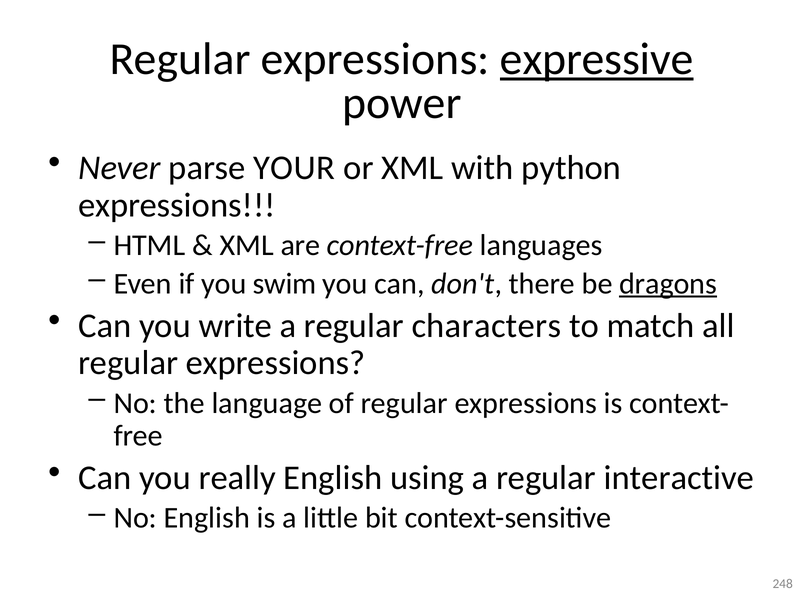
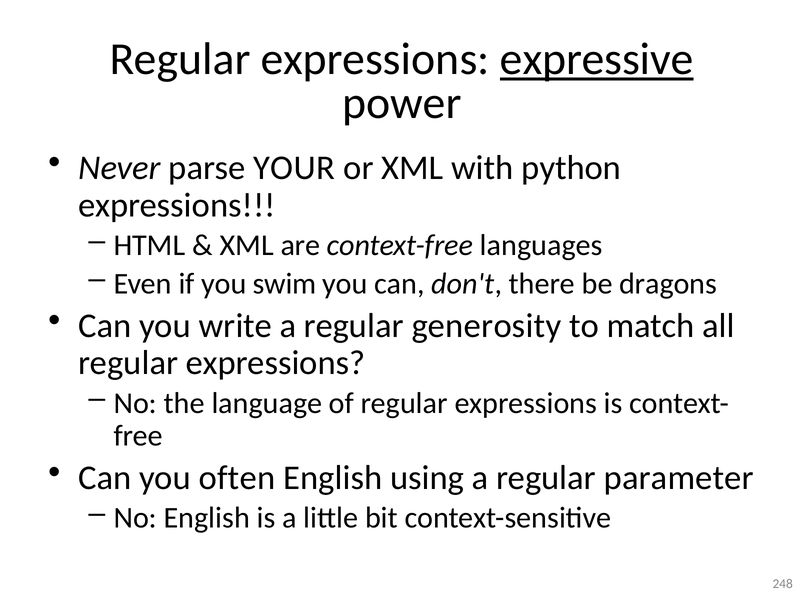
dragons underline: present -> none (668, 284)
characters: characters -> generosity (486, 326)
really: really -> often (237, 478)
interactive: interactive -> parameter (679, 478)
